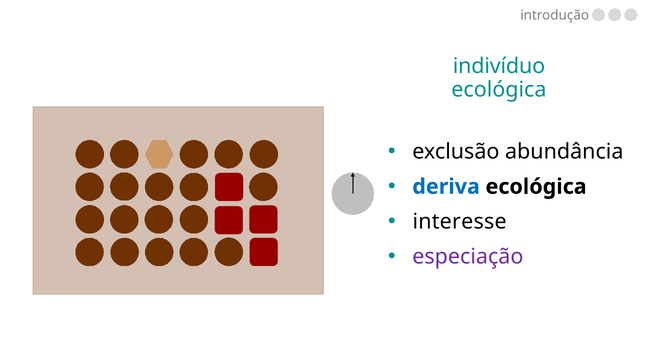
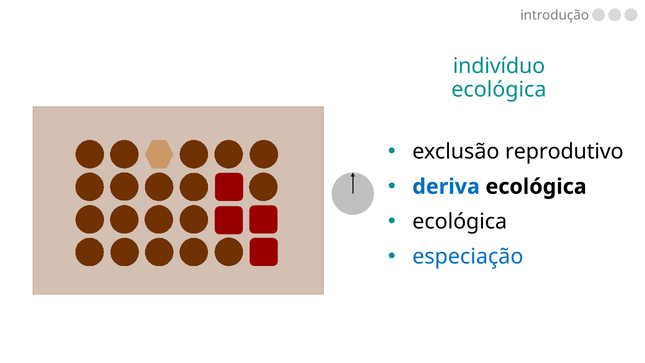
abundância: abundância -> reprodutivo (564, 152)
interesse: interesse -> ecológica (460, 222)
especiação colour: purple -> blue (468, 257)
